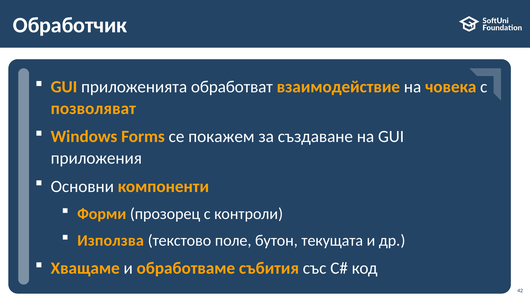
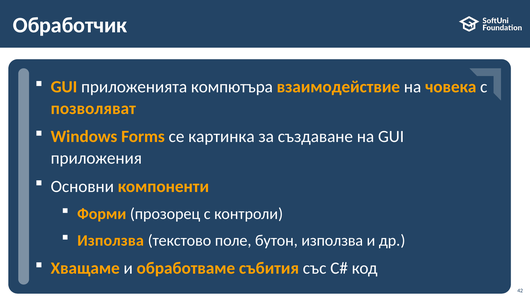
обработват: обработват -> компютъра (232, 87)
покажем: покажем -> картинка (221, 137)
бутон текущата: текущата -> използва (332, 241)
